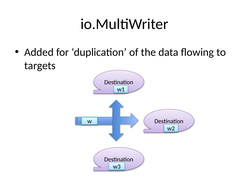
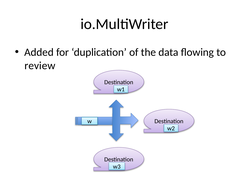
targets: targets -> review (40, 66)
